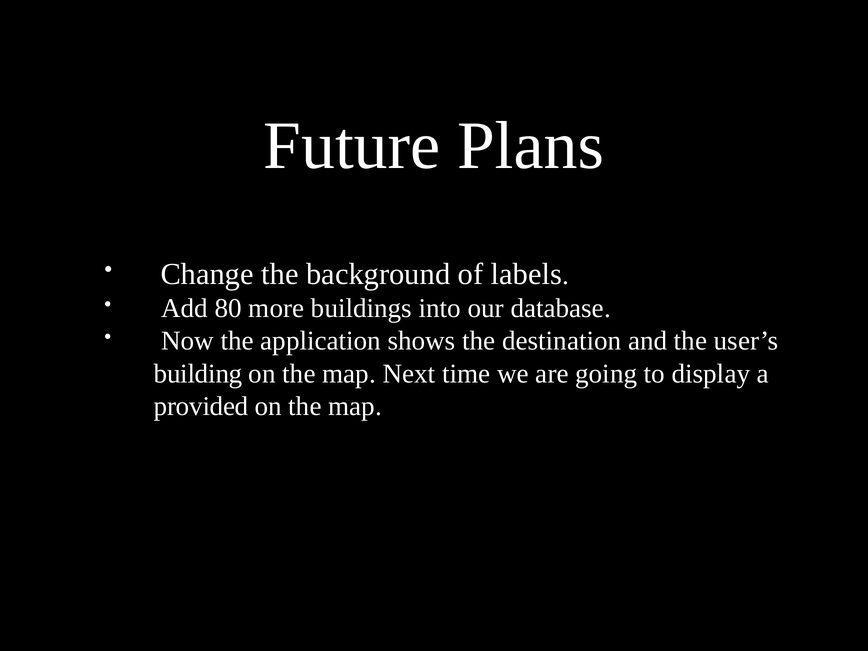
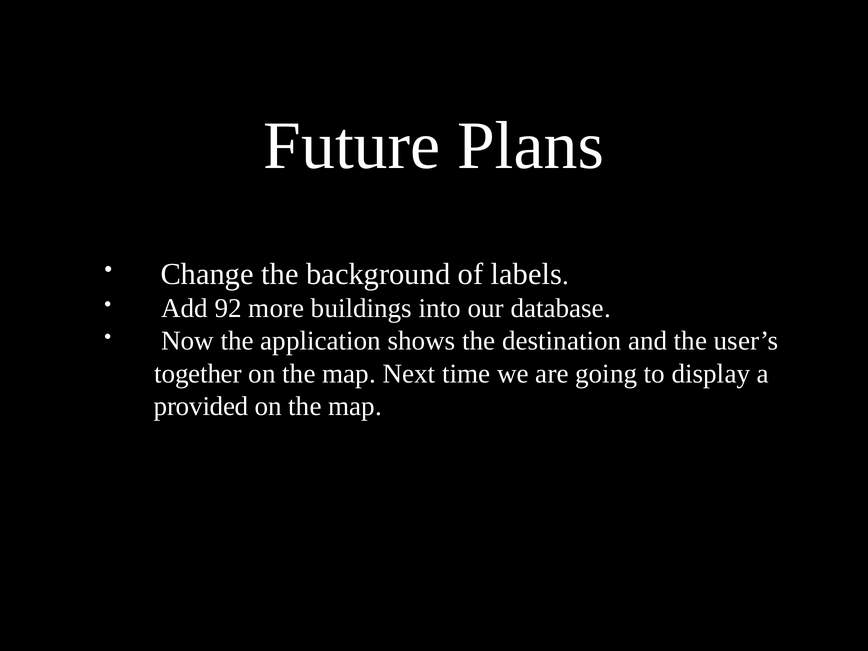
80: 80 -> 92 (228, 308)
building: building -> together (198, 374)
